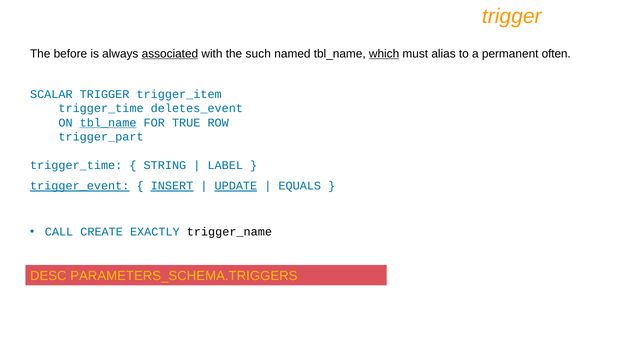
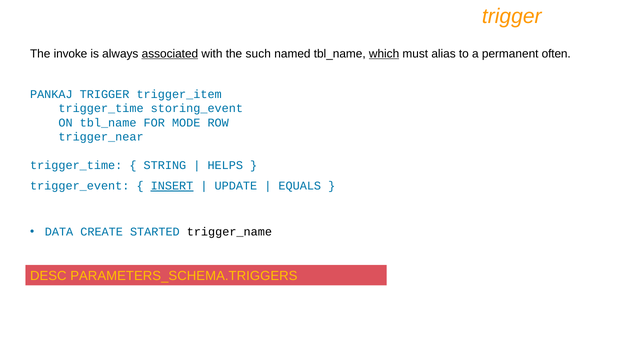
before: before -> invoke (70, 54)
SCALAR: SCALAR -> PANKAJ (51, 94)
deletes_event: deletes_event -> storing_event (197, 109)
tbl_name underline: present -> none (108, 123)
TRUE: TRUE -> MODE (186, 123)
trigger_part: trigger_part -> trigger_near (101, 137)
LABEL: LABEL -> HELPS (225, 165)
trigger_event underline: present -> none (80, 186)
UPDATE underline: present -> none (236, 186)
CALL: CALL -> DATA (59, 232)
EXACTLY: EXACTLY -> STARTED (155, 232)
